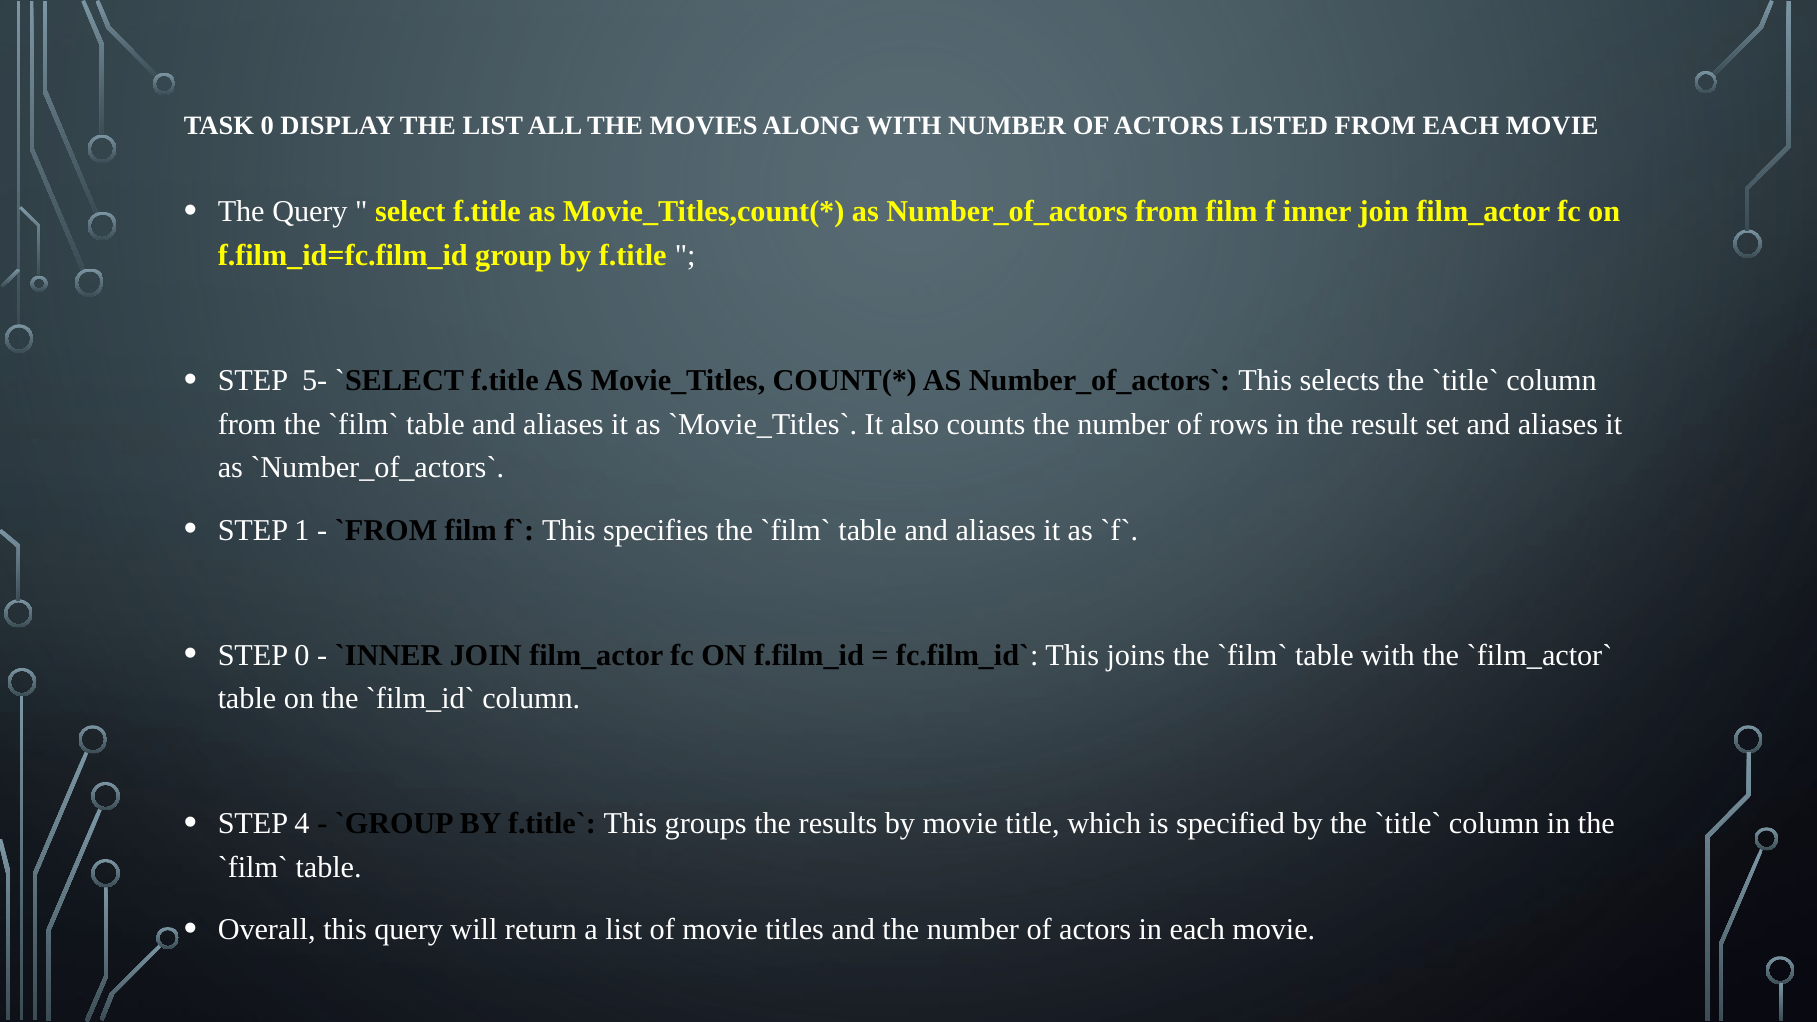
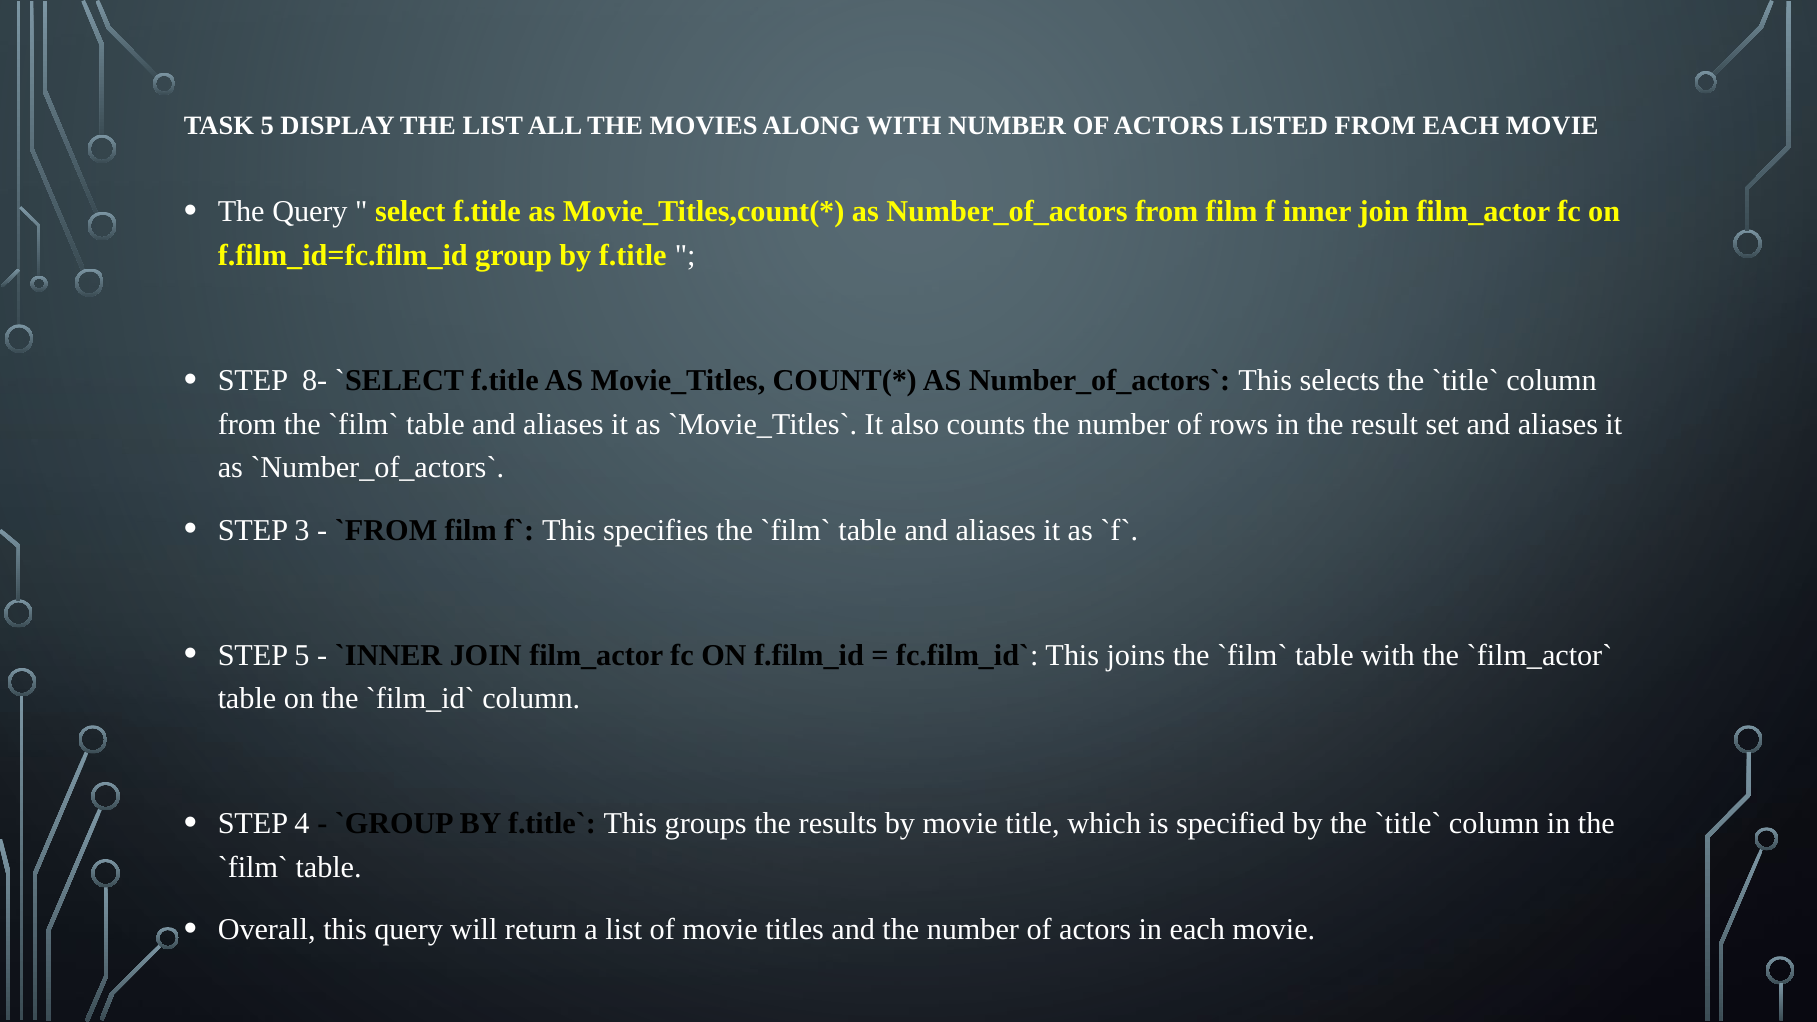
TASK 0: 0 -> 5 (267, 126)
5-: 5- -> 8- (315, 381)
1: 1 -> 3 (302, 530)
STEP 0: 0 -> 5 (302, 655)
